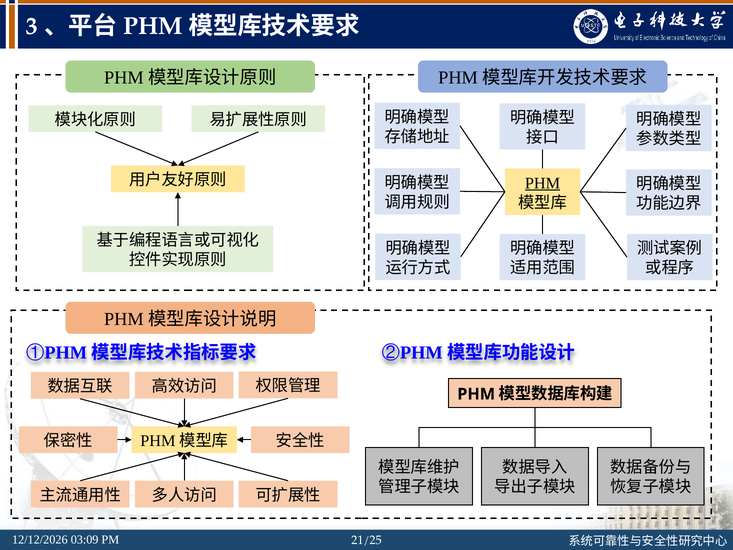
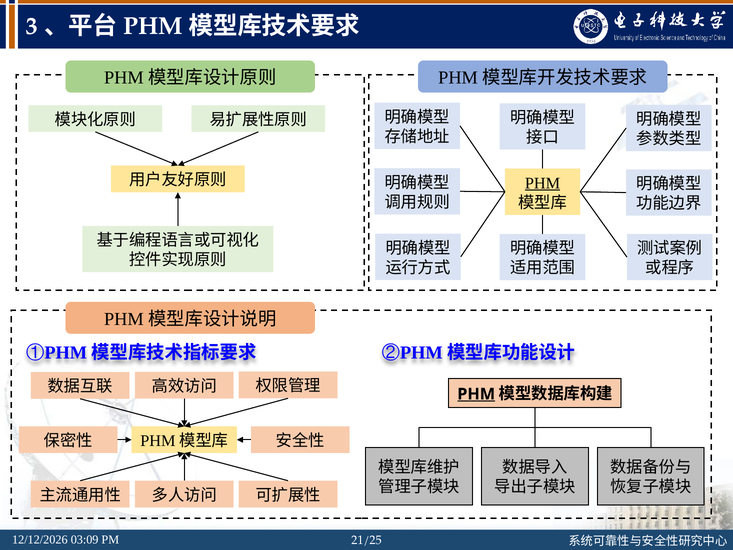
PHM underline: none -> present (476, 394)
